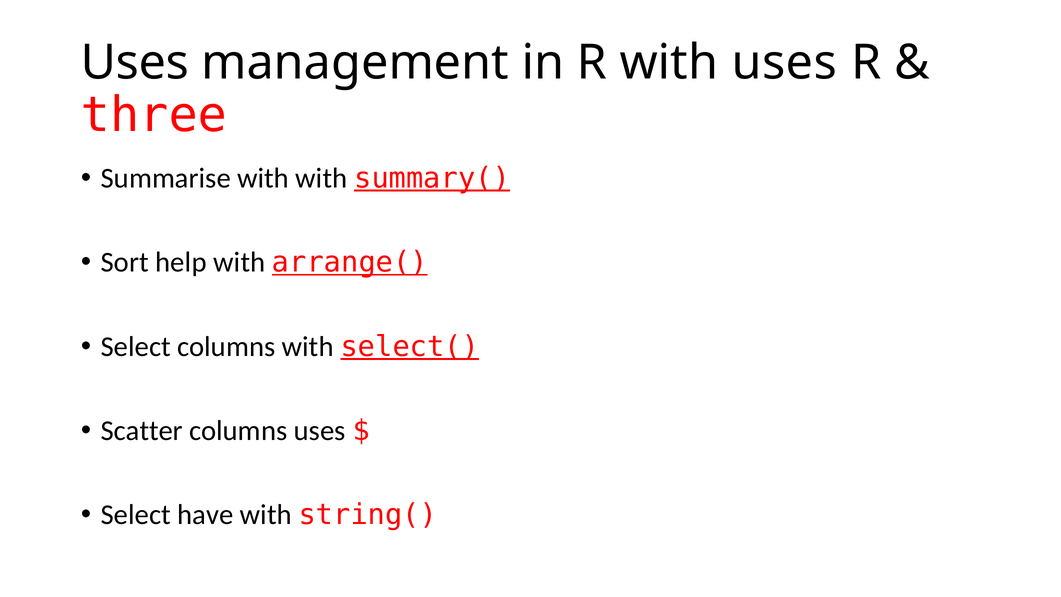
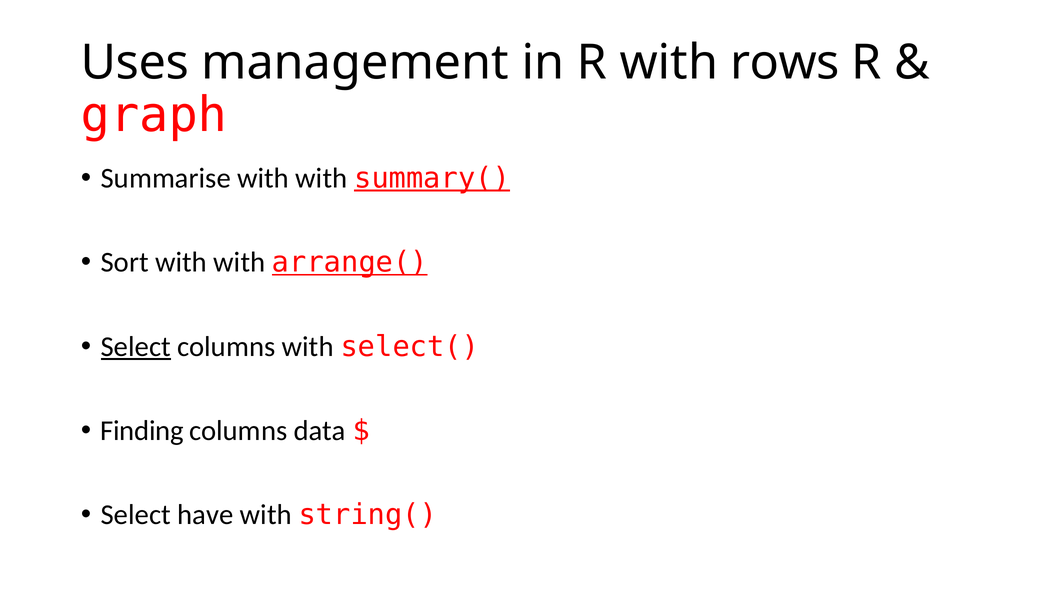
with uses: uses -> rows (785, 63)
three: three -> graph (154, 115)
Sort help: help -> with (181, 262)
Select underline: none -> present (136, 346)
select( underline: present -> none (410, 346)
Scatter: Scatter -> Finding (142, 431)
columns uses: uses -> data (320, 431)
